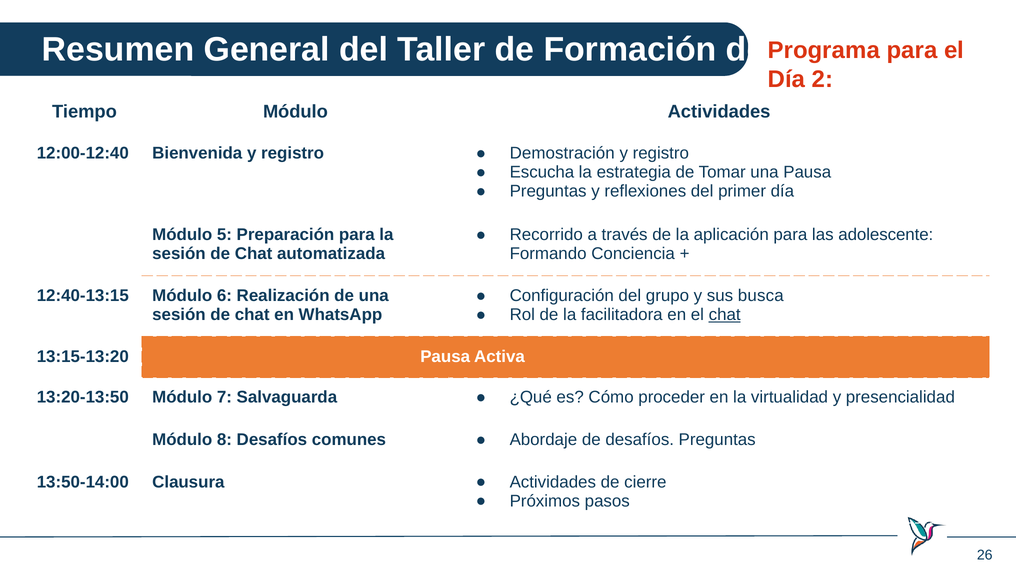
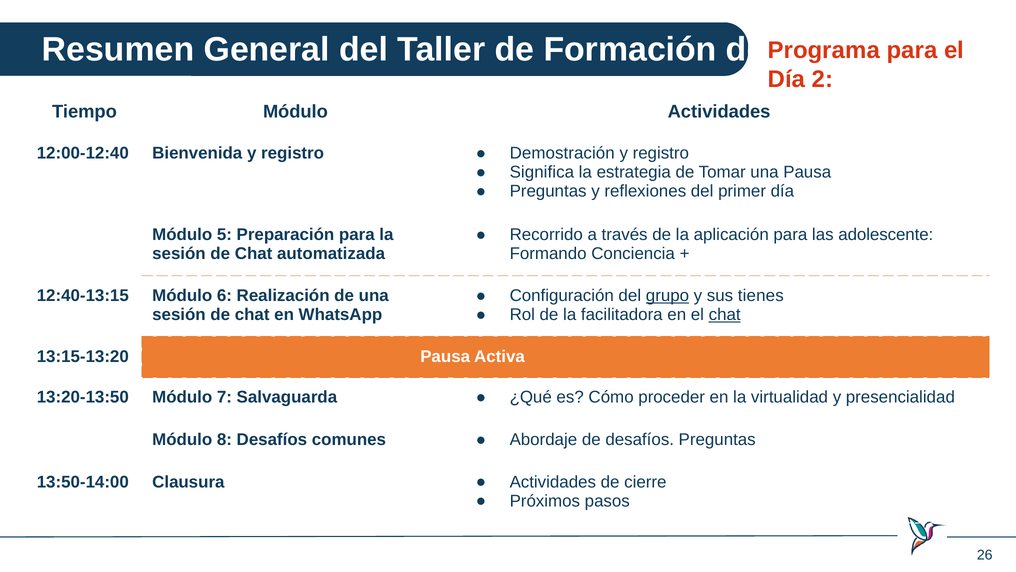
Escucha: Escucha -> Significa (542, 172)
grupo underline: none -> present (667, 295)
busca: busca -> tienes (761, 295)
